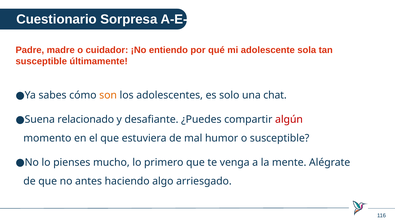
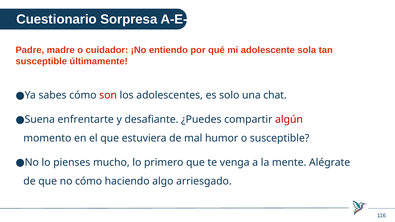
son colour: orange -> red (108, 95)
relacionado: relacionado -> enfrentarte (86, 120)
no antes: antes -> cómo (89, 181)
